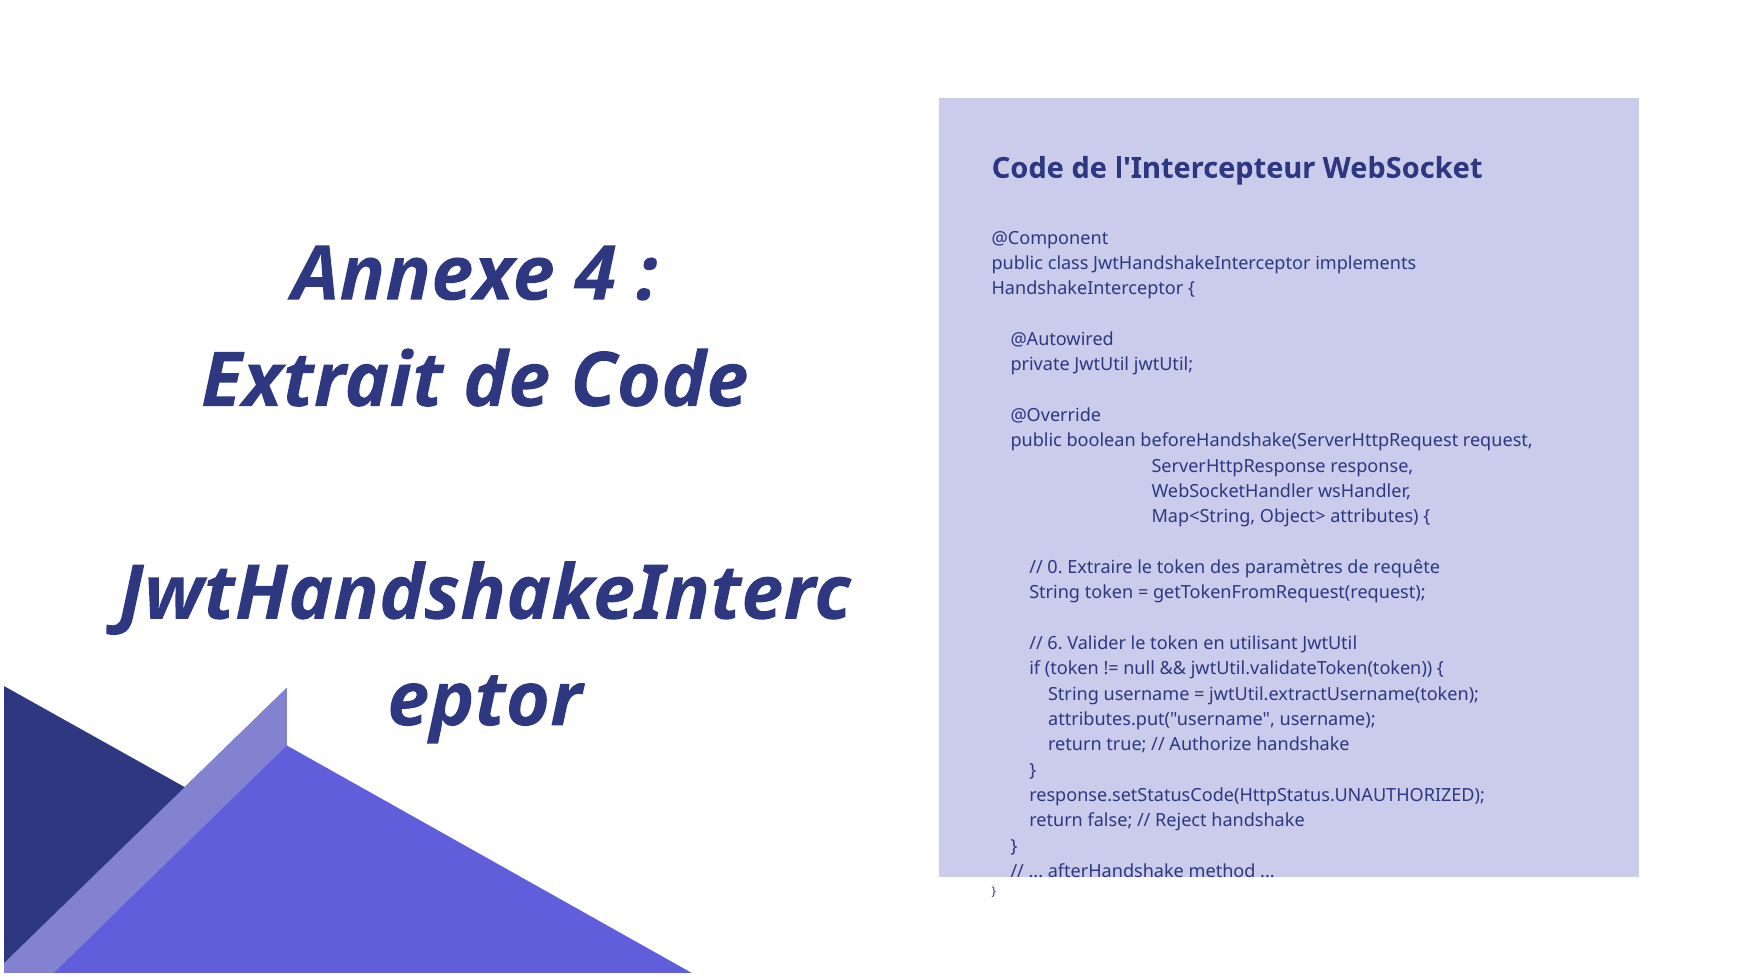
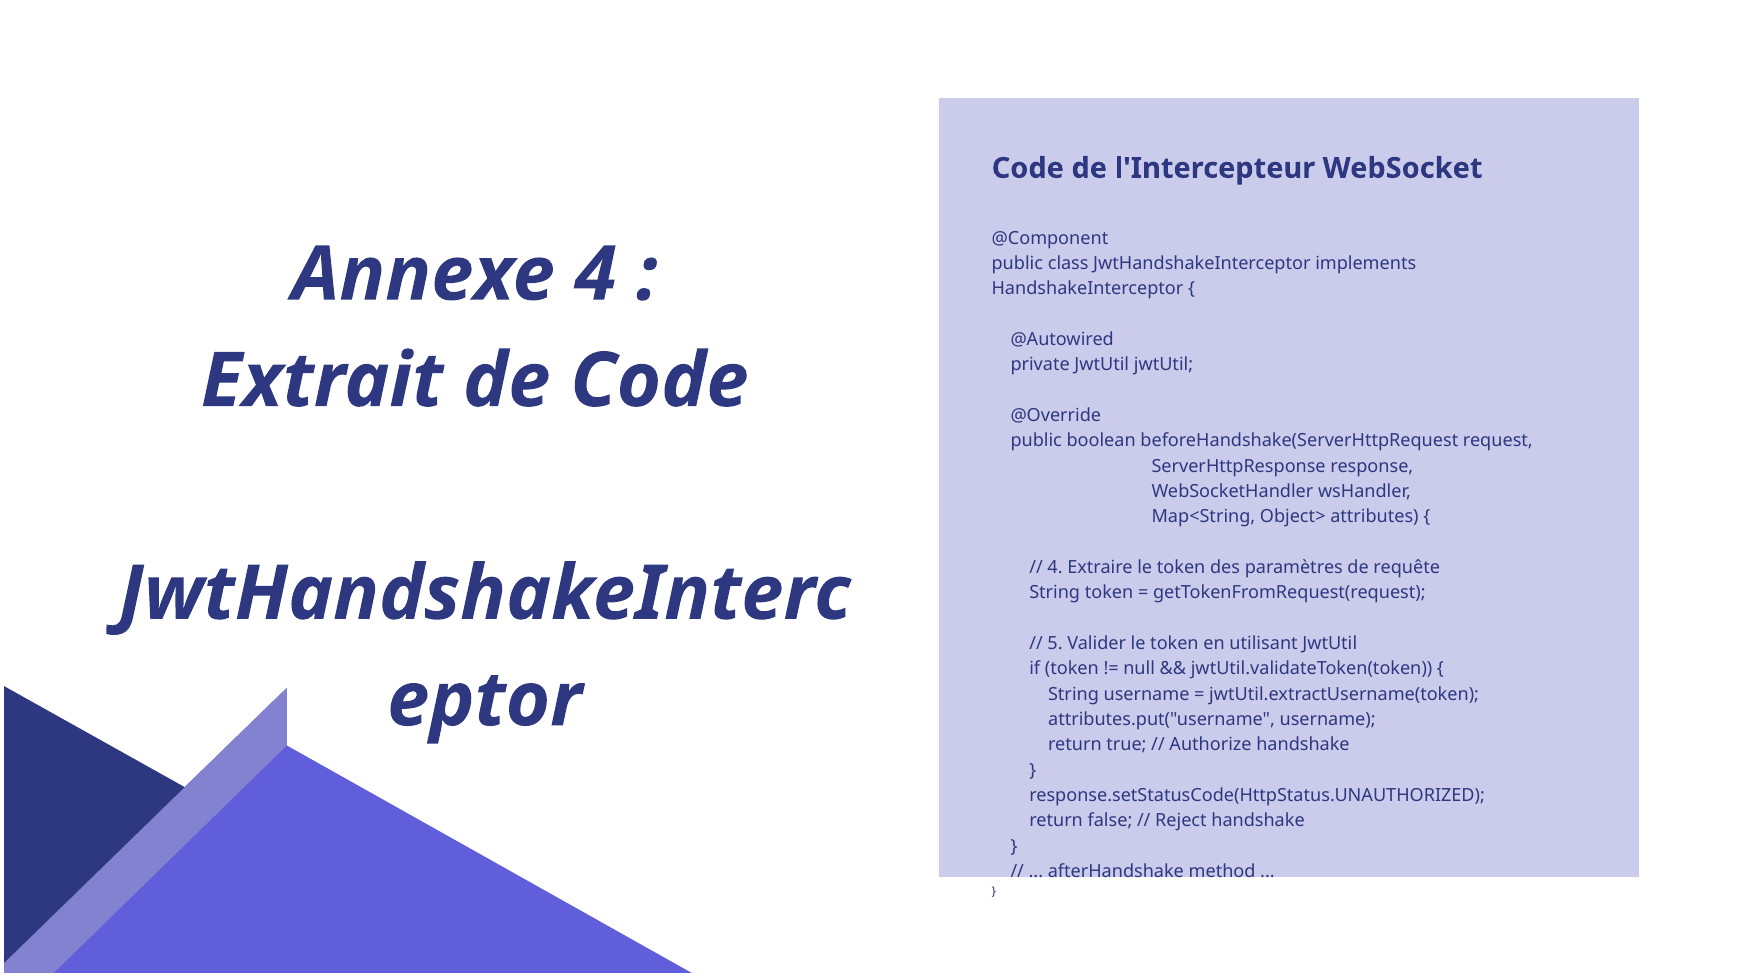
0: 0 -> 4 (1055, 568)
6: 6 -> 5 (1055, 644)
